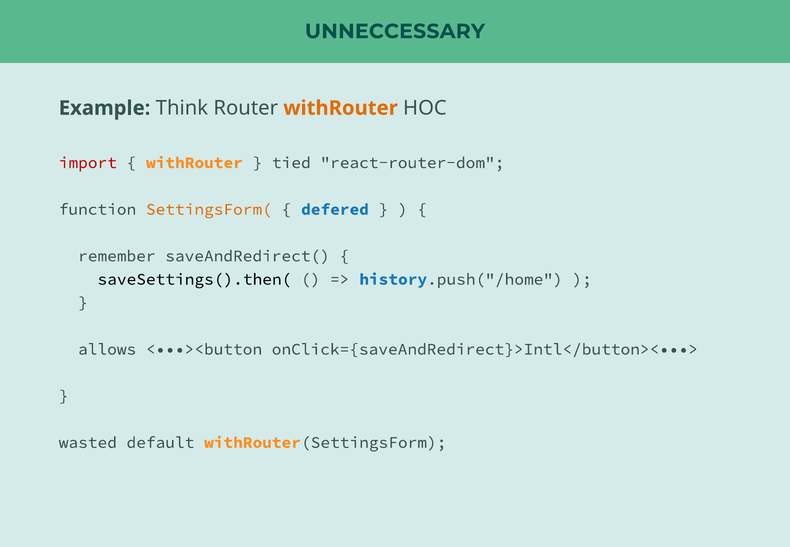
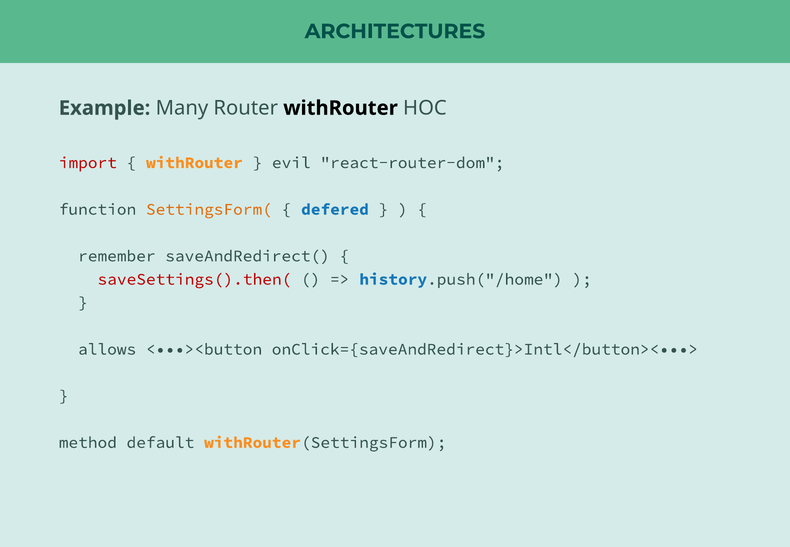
UNNECCESSARY: UNNECCESSARY -> ARCHITECTURES (395, 31)
Think: Think -> Many (182, 108)
withRouter colour: orange -> black (341, 108)
tied: tied -> evil (291, 163)
saveSettings().then( colour: black -> red (194, 279)
wasted: wasted -> method (88, 442)
